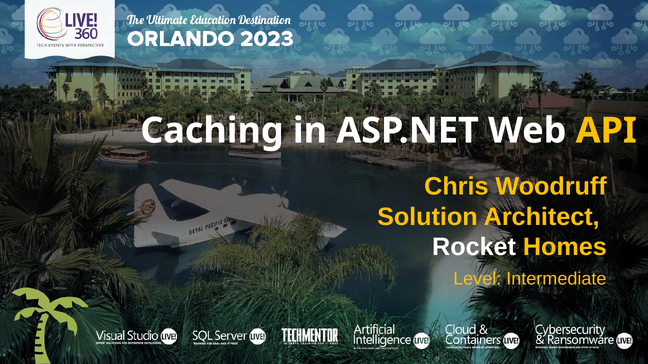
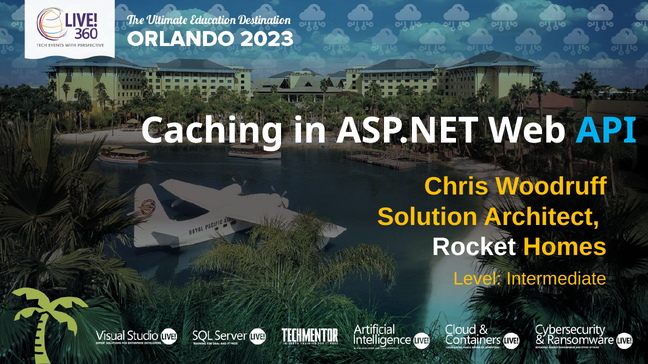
API colour: yellow -> light blue (606, 131)
